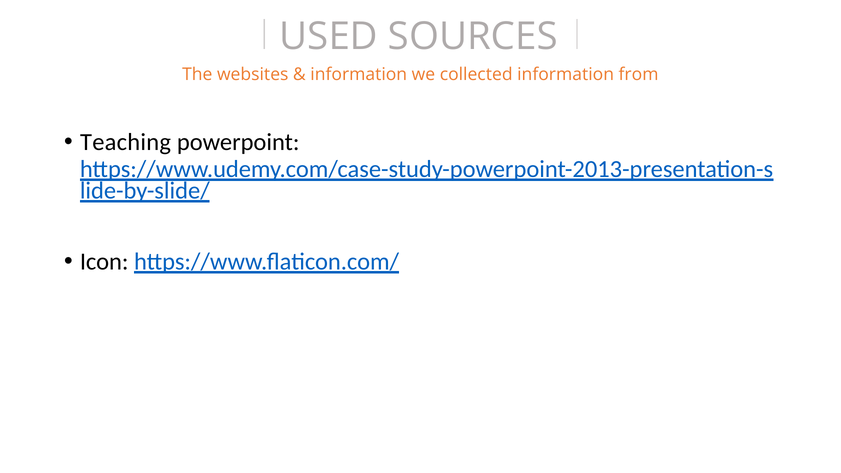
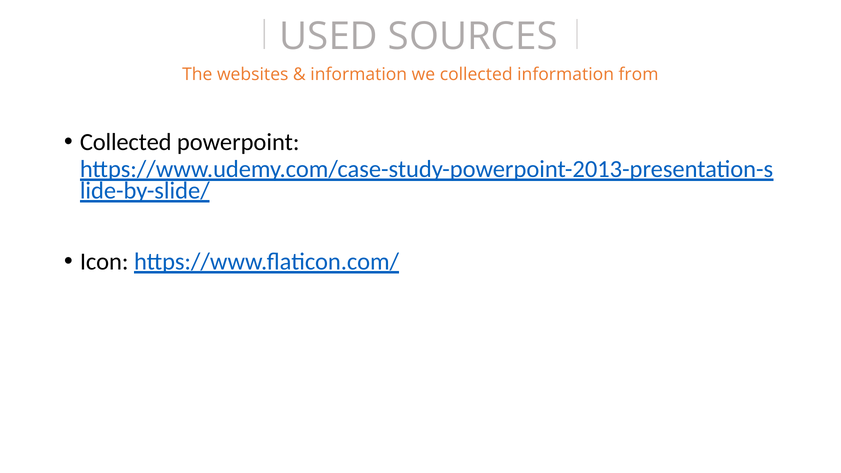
Teaching: Teaching -> Collected (126, 142)
